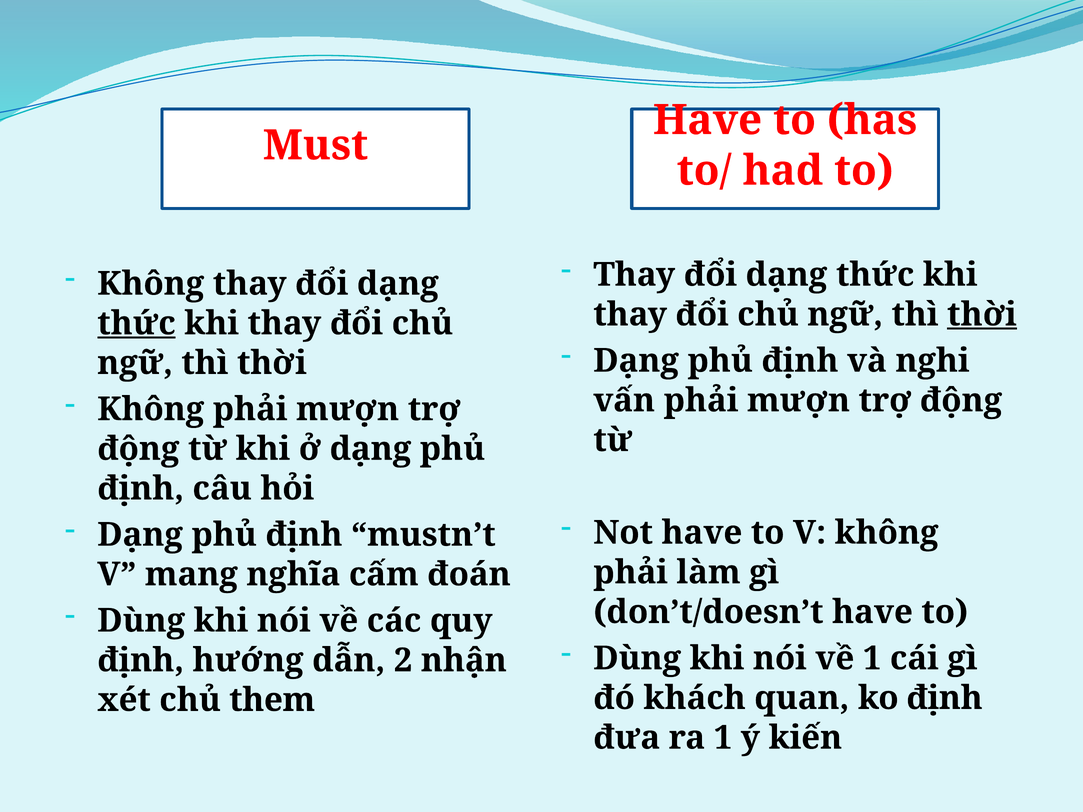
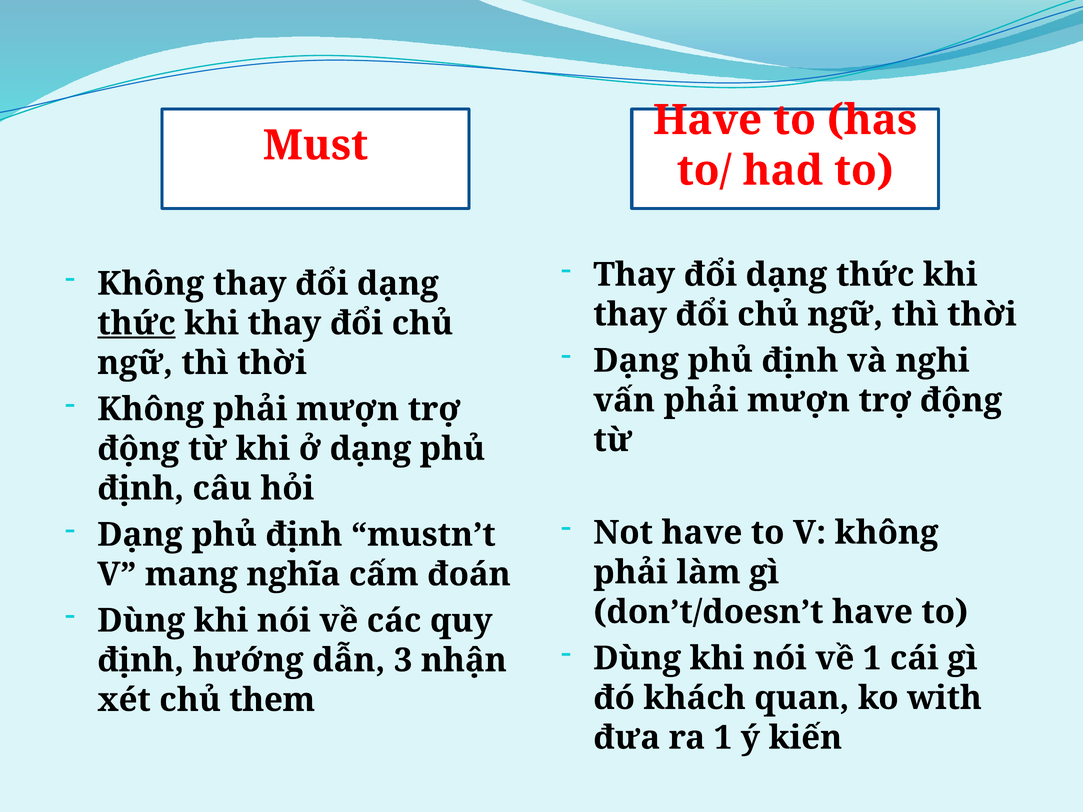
thời underline: present -> none (982, 315)
2: 2 -> 3 (403, 661)
ko định: định -> with (944, 698)
